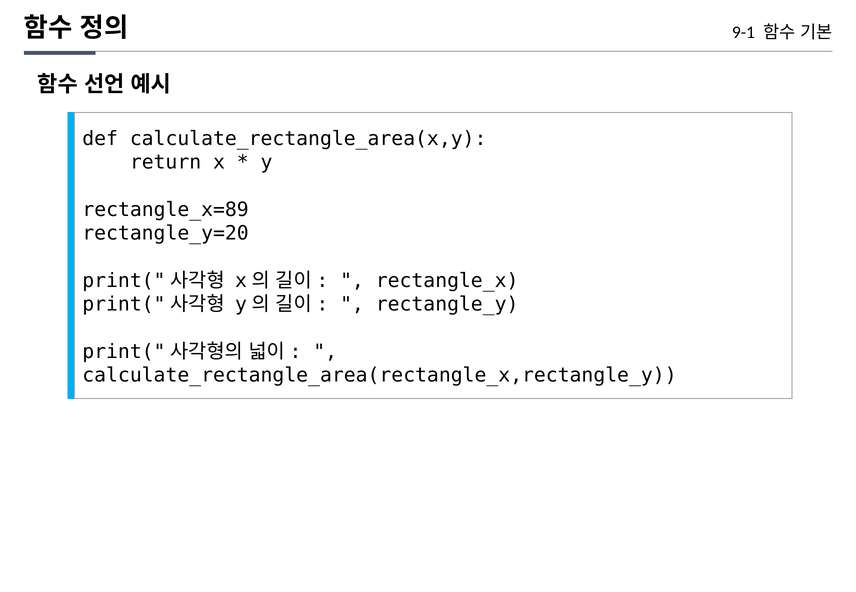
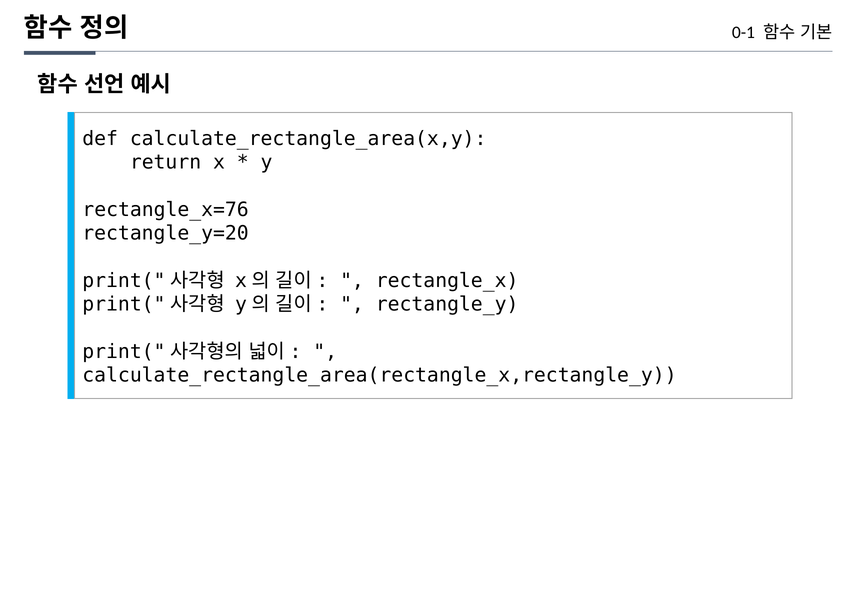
9-1: 9-1 -> 0-1 (743, 32)
rectangle_x=89: rectangle_x=89 -> rectangle_x=76 (166, 210)
